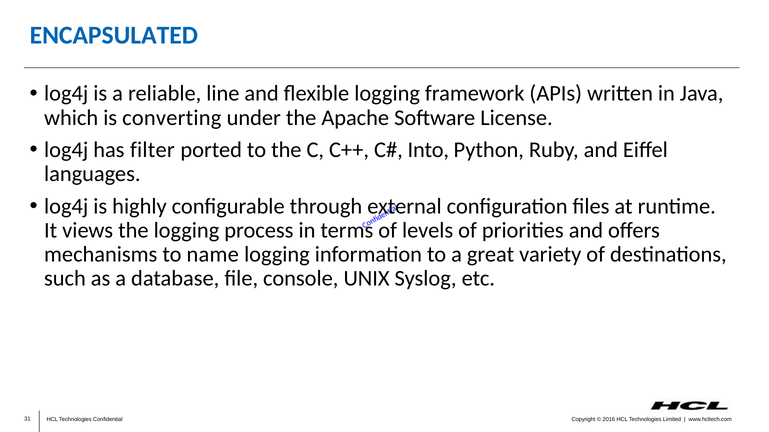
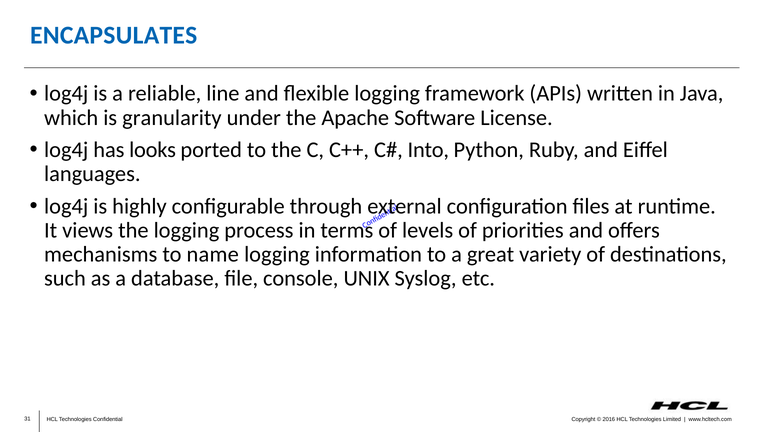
ENCAPSULATED: ENCAPSULATED -> ENCAPSULATES (114, 36)
converting: converting -> granularity (172, 118)
filter: filter -> looks (153, 150)
